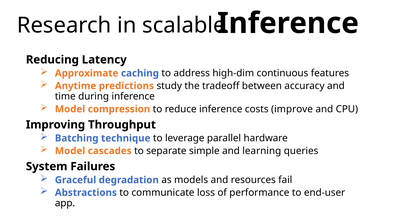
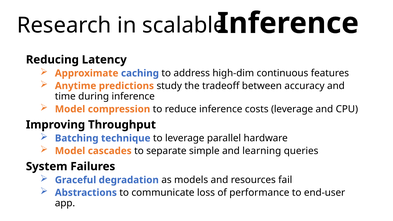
costs improve: improve -> leverage (292, 109)
